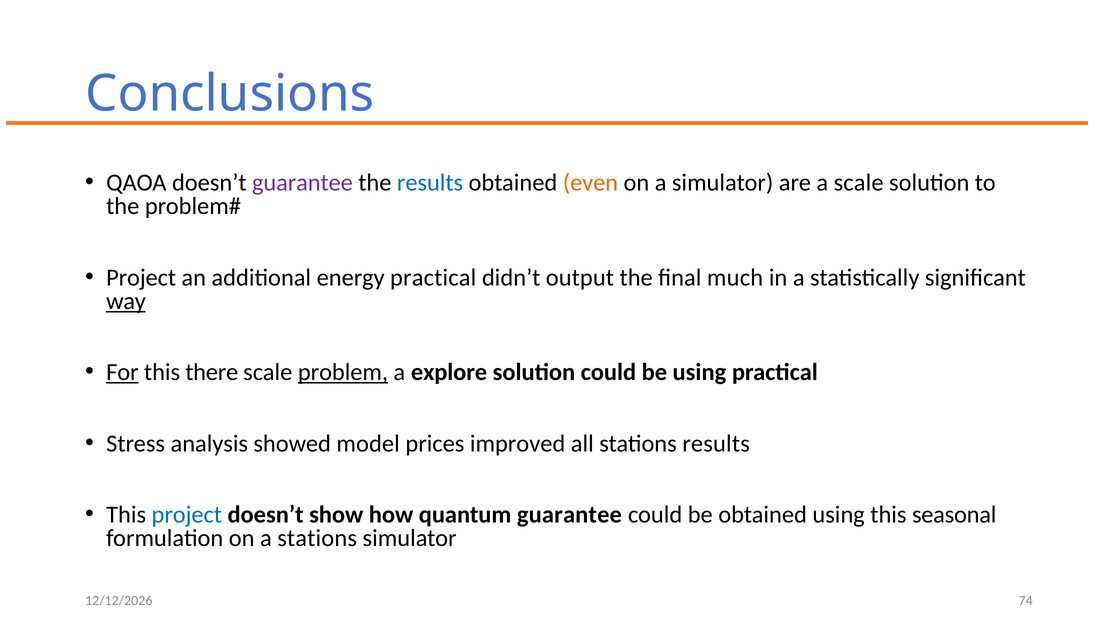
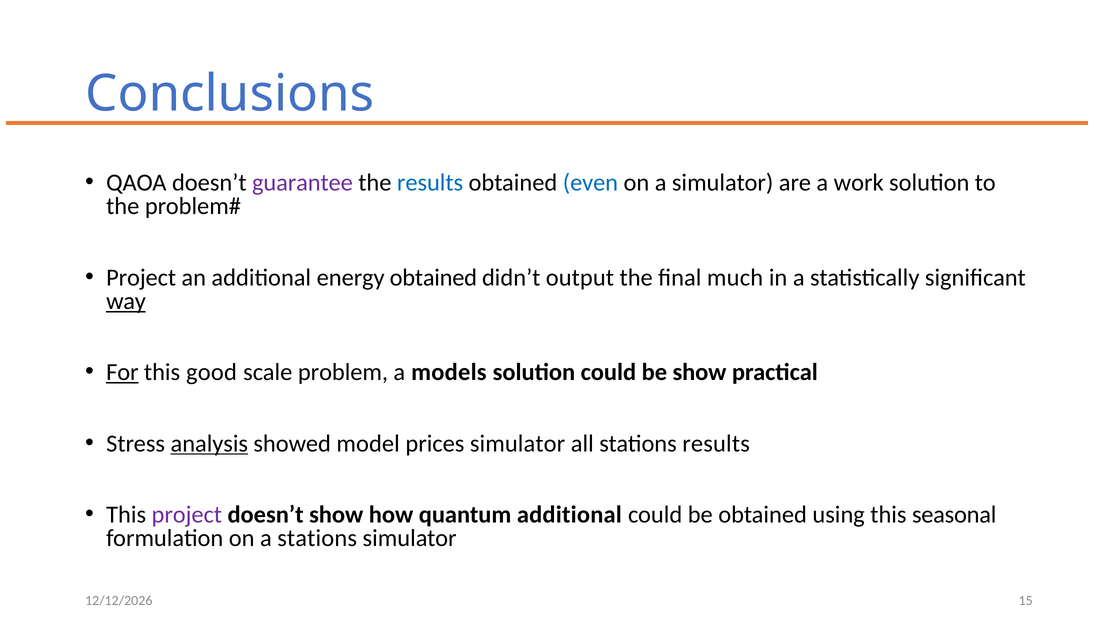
even colour: orange -> blue (590, 183)
a scale: scale -> work (859, 183)
energy practical: practical -> obtained (433, 277)
there: there -> good (212, 372)
problem underline: present -> none (343, 372)
explore: explore -> models (449, 372)
be using: using -> show (699, 372)
analysis underline: none -> present (209, 443)
prices improved: improved -> simulator (518, 443)
project colour: blue -> purple (187, 514)
quantum guarantee: guarantee -> additional (569, 514)
74: 74 -> 15 (1026, 600)
